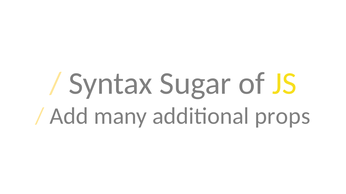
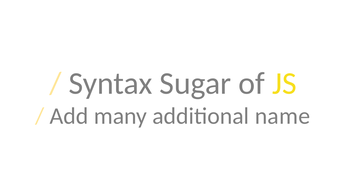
props: props -> name (282, 116)
